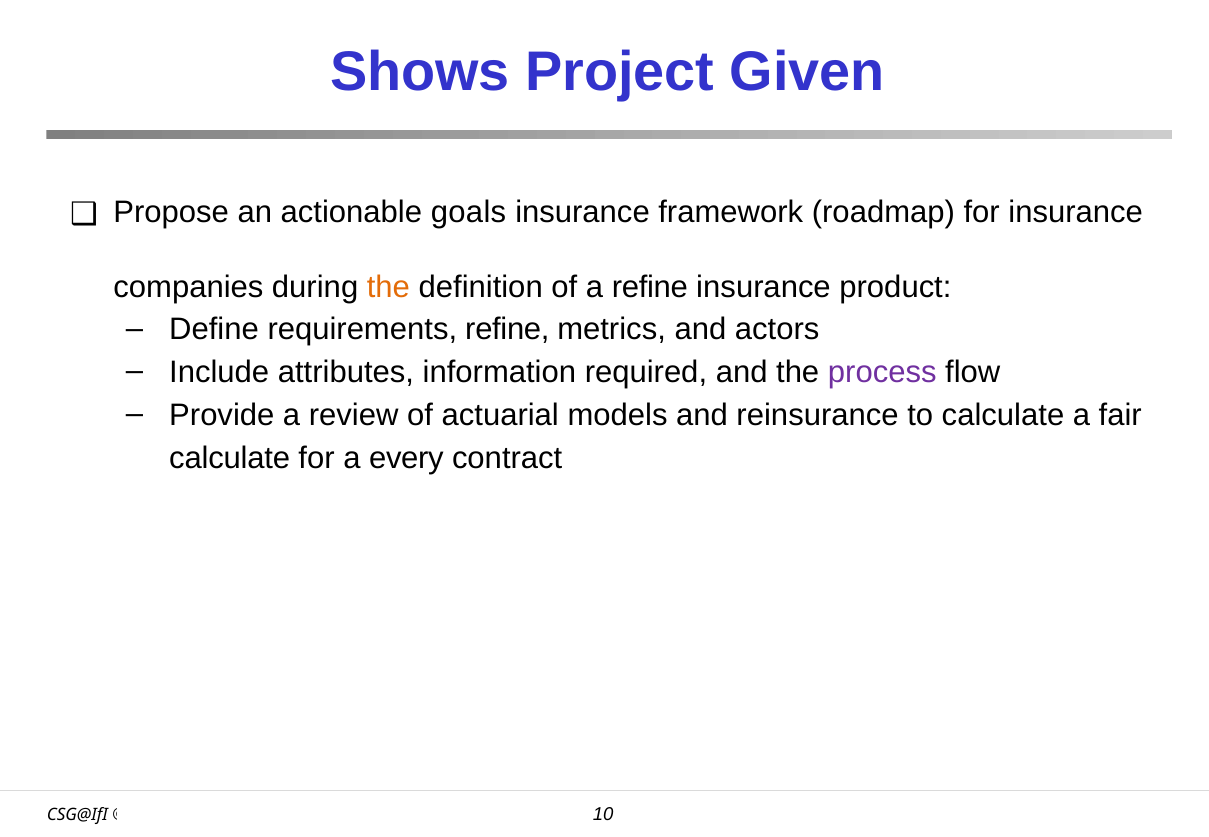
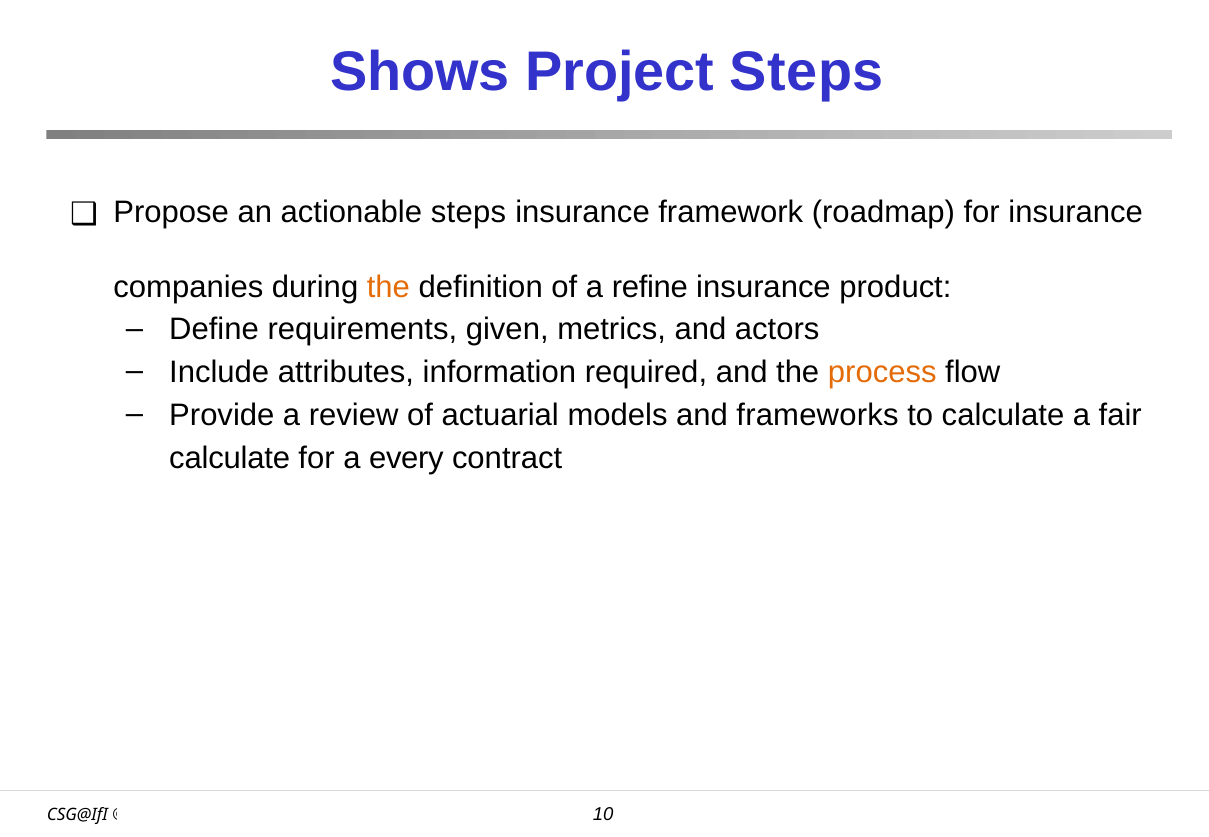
Project Given: Given -> Steps (807, 72)
actionable goals: goals -> steps (469, 212)
requirements refine: refine -> given (507, 330)
process colour: purple -> orange (882, 372)
reinsurance: reinsurance -> frameworks (818, 415)
